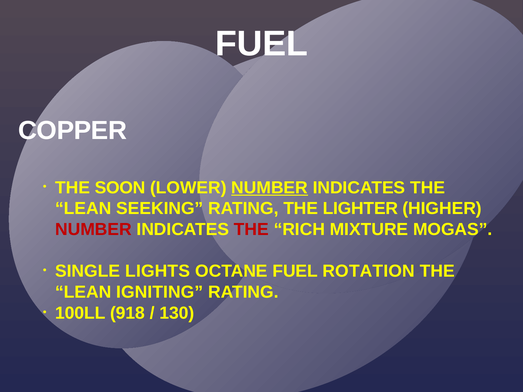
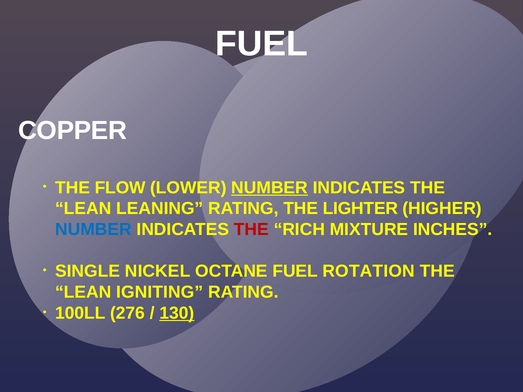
SOON: SOON -> FLOW (120, 188)
SEEKING: SEEKING -> LEANING (160, 209)
NUMBER colour: red -> blue (93, 230)
MOGAS: MOGAS -> INCHES (453, 230)
LIGHTS: LIGHTS -> NICKEL (158, 271)
918: 918 -> 276 (128, 313)
130 underline: none -> present (177, 313)
